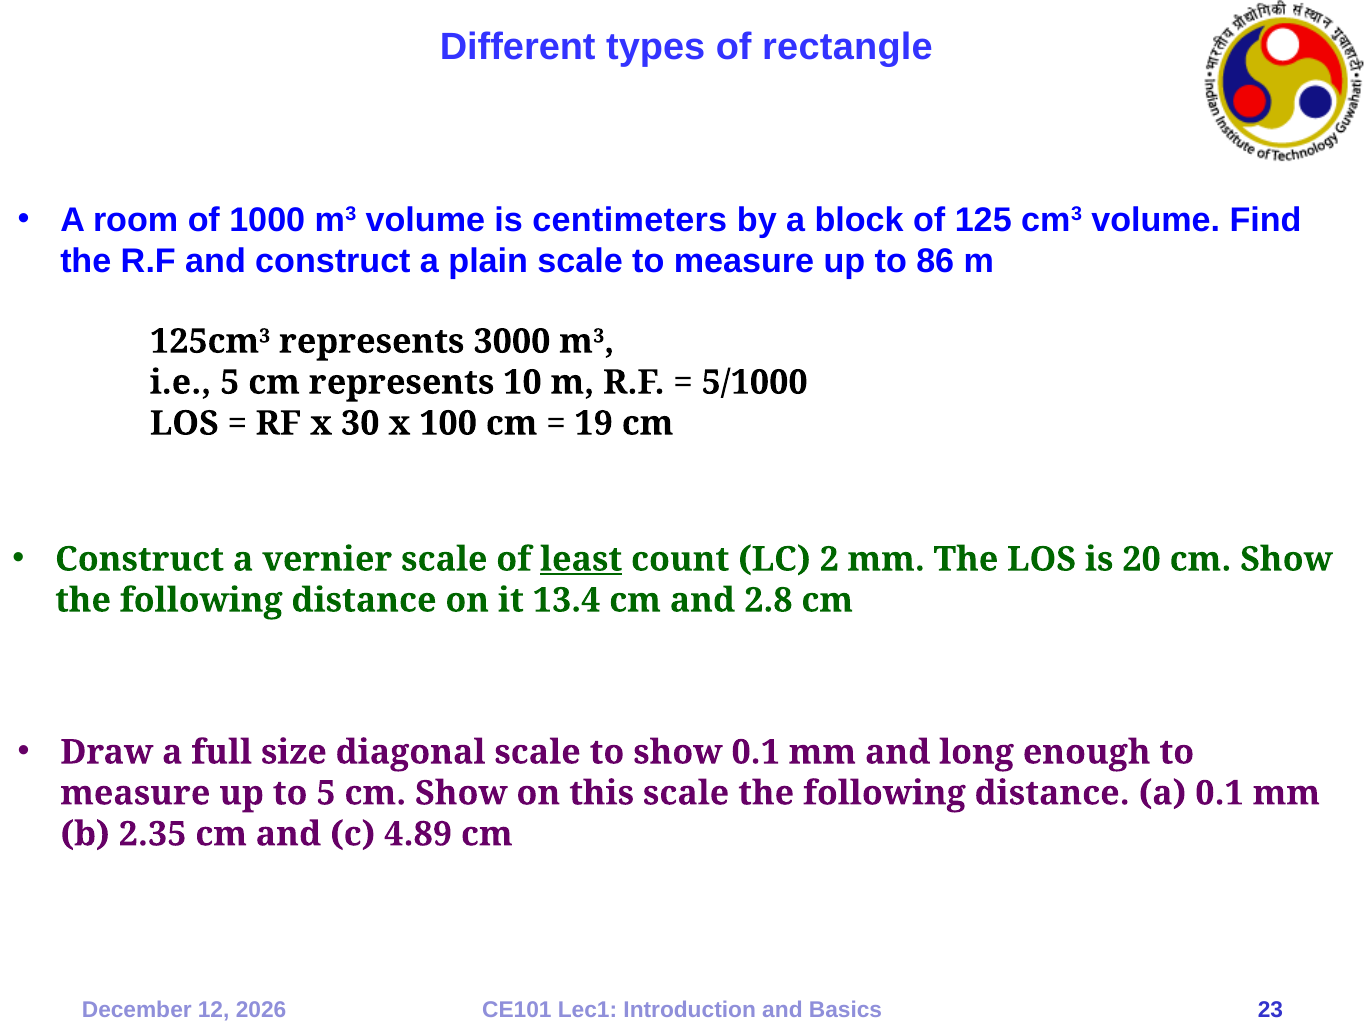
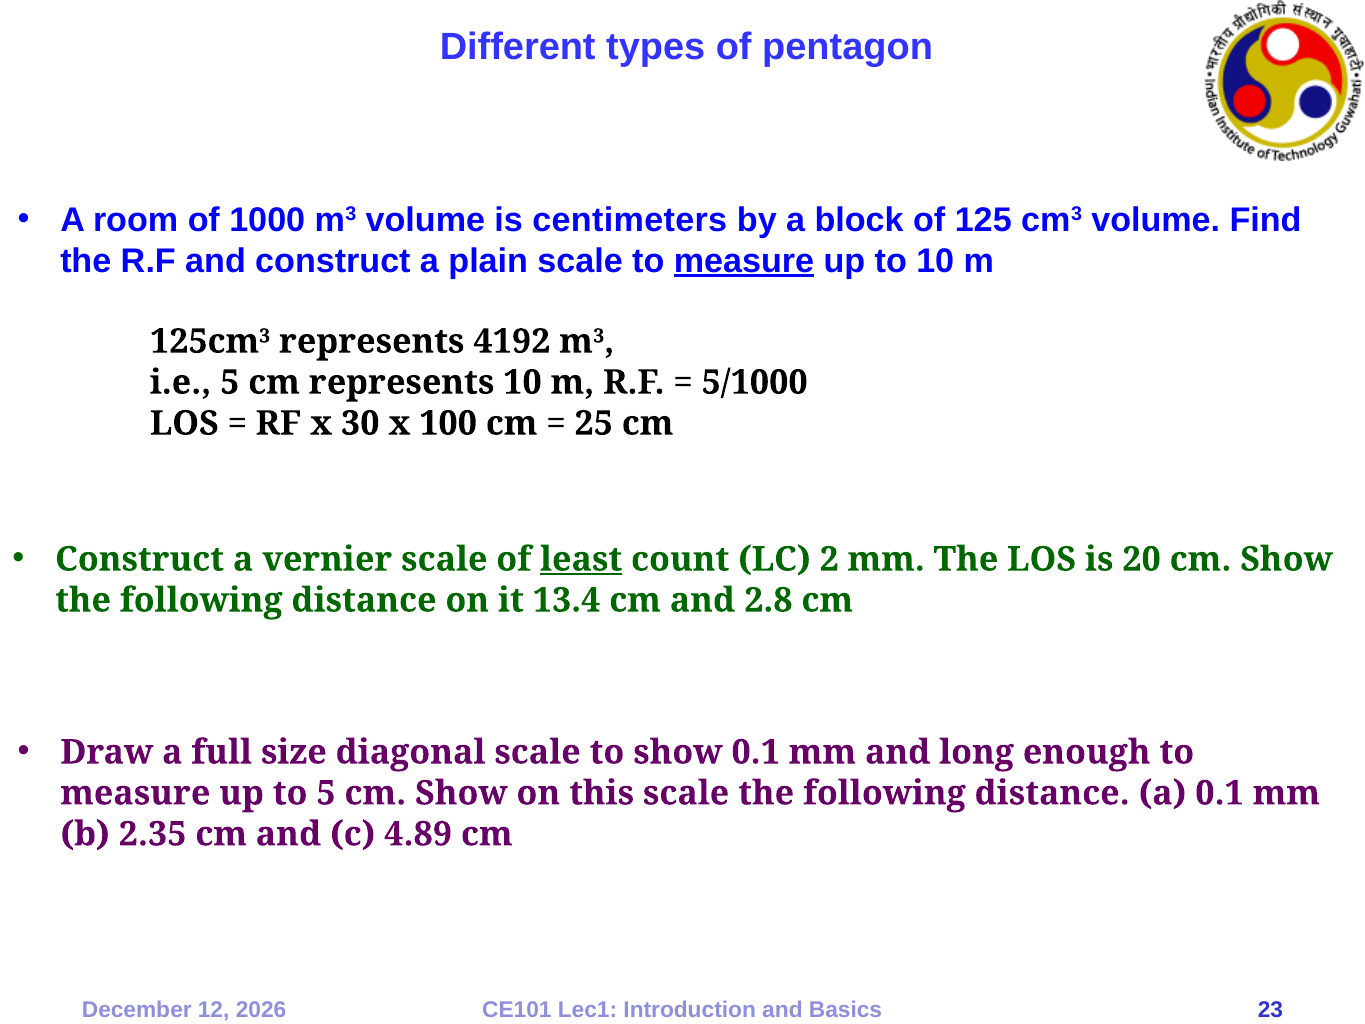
rectangle: rectangle -> pentagon (848, 47)
measure underline: none -> present (744, 261)
to 86: 86 -> 10 (935, 261)
3000: 3000 -> 4192 (512, 341)
19: 19 -> 25 (594, 423)
